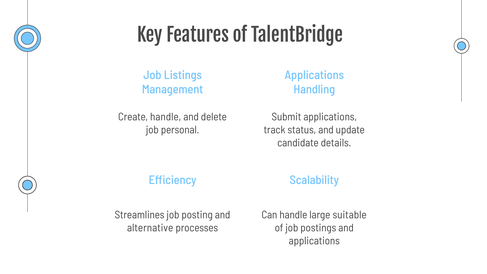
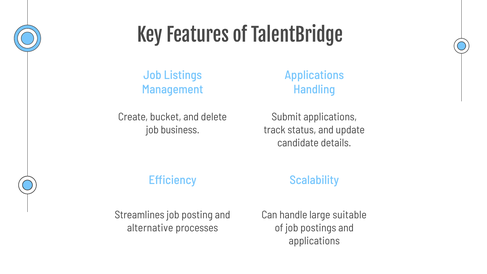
Create handle: handle -> bucket (166, 117)
personal: personal -> business (180, 130)
